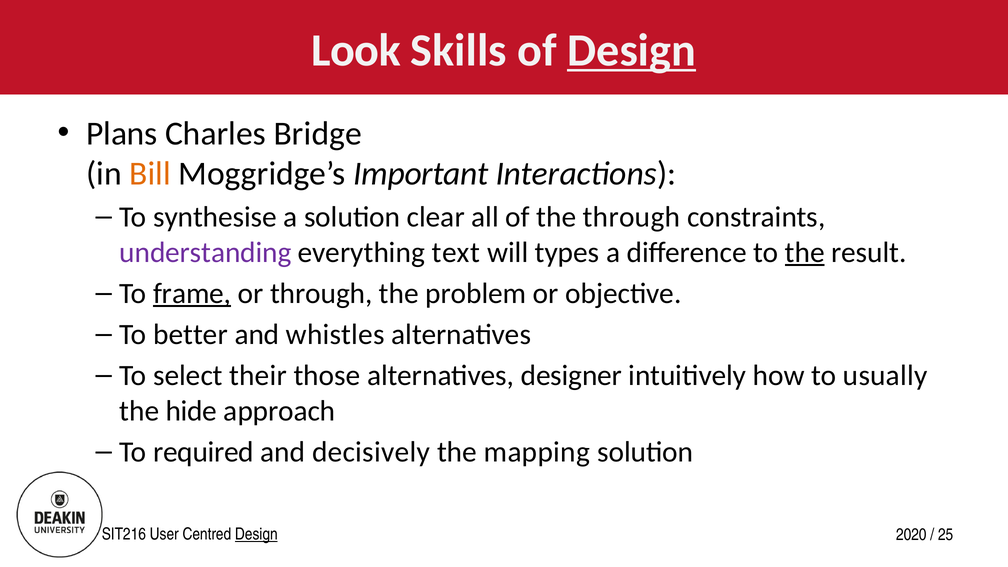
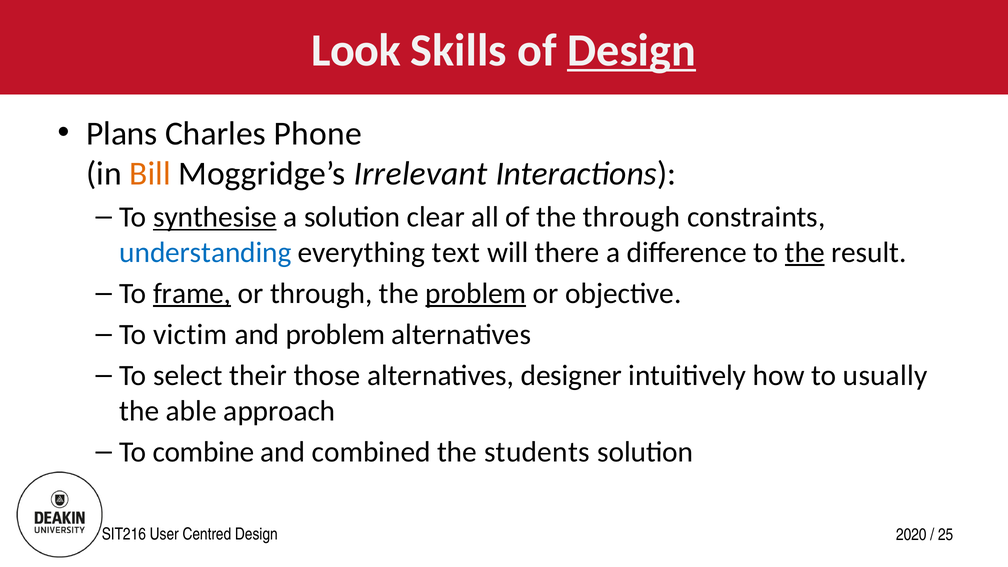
Bridge: Bridge -> Phone (318, 133)
Important: Important -> Irrelevant (421, 174)
synthesise underline: none -> present (215, 217)
understanding colour: purple -> blue (205, 252)
types: types -> there (567, 252)
problem underline: none -> present (476, 293)
better: better -> victim (190, 335)
and whistles: whistles -> problem (335, 335)
hide: hide -> able (191, 411)
required: required -> combine (204, 452)
decisively: decisively -> combined (371, 452)
mapping: mapping -> students (537, 452)
Design underline: present -> none (256, 534)
